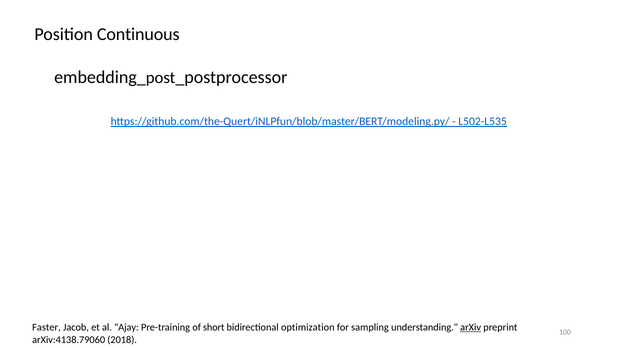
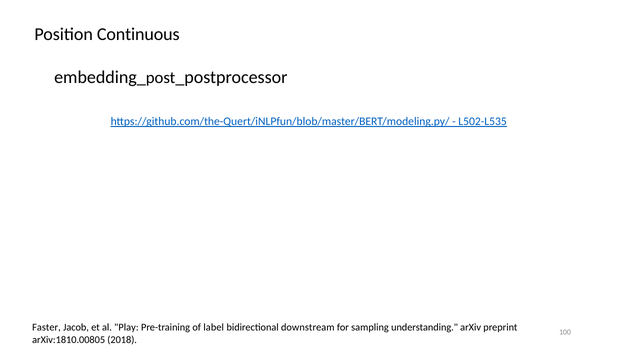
Ajay: Ajay -> Play (126, 327)
short: short -> label (214, 327)
optimization: optimization -> downstream (308, 327)
arXiv underline: present -> none (471, 327)
arXiv:4138.79060: arXiv:4138.79060 -> arXiv:1810.00805 (69, 339)
